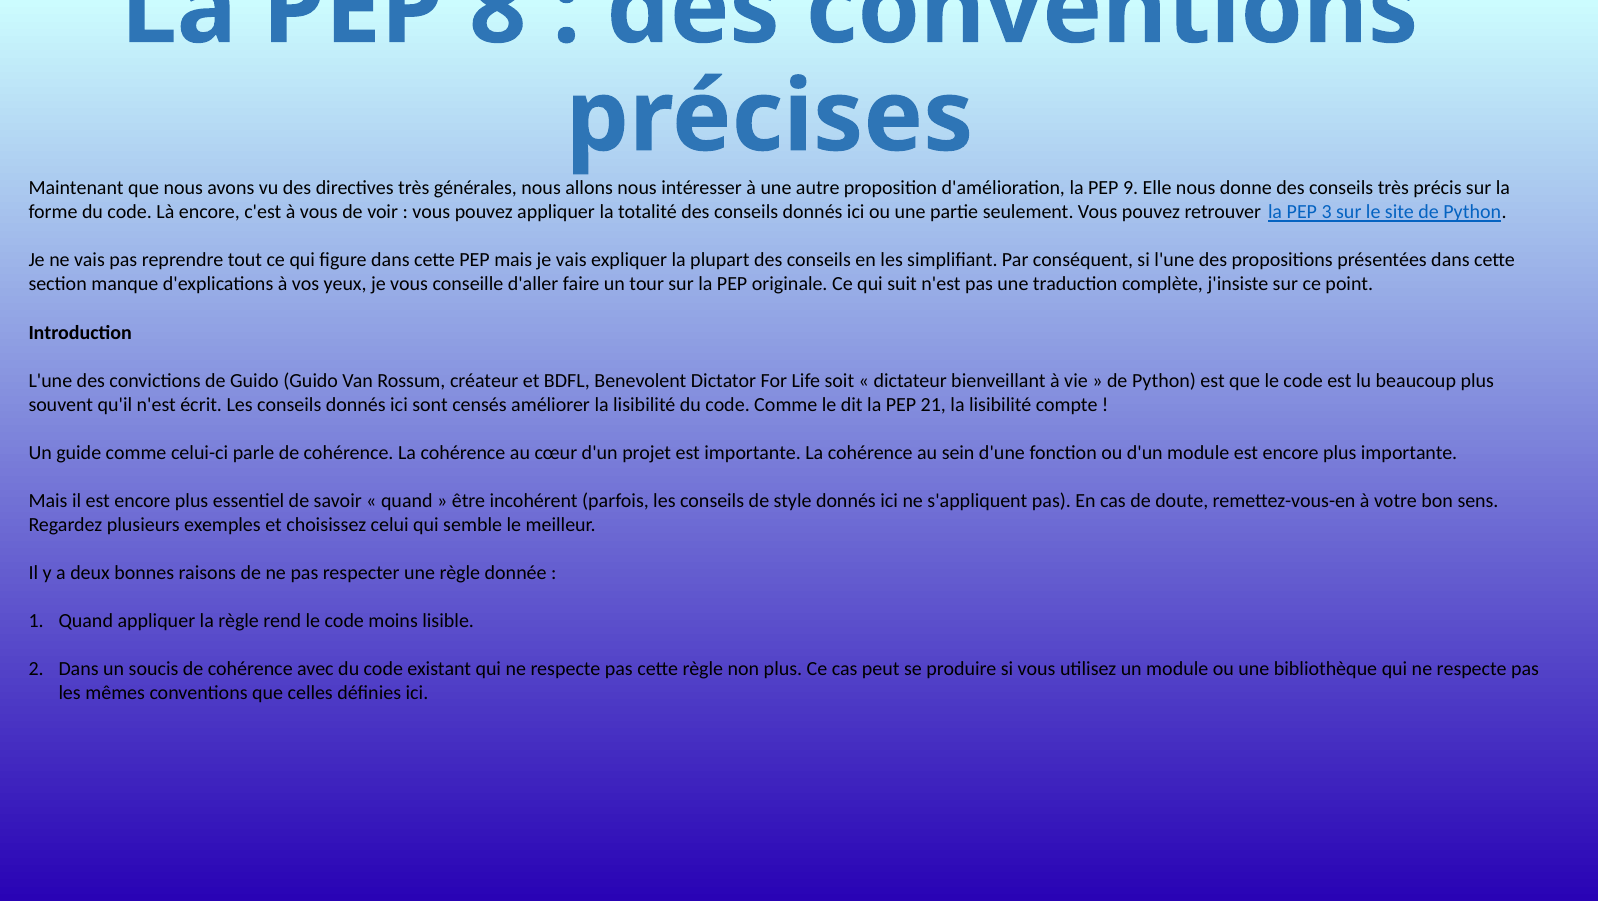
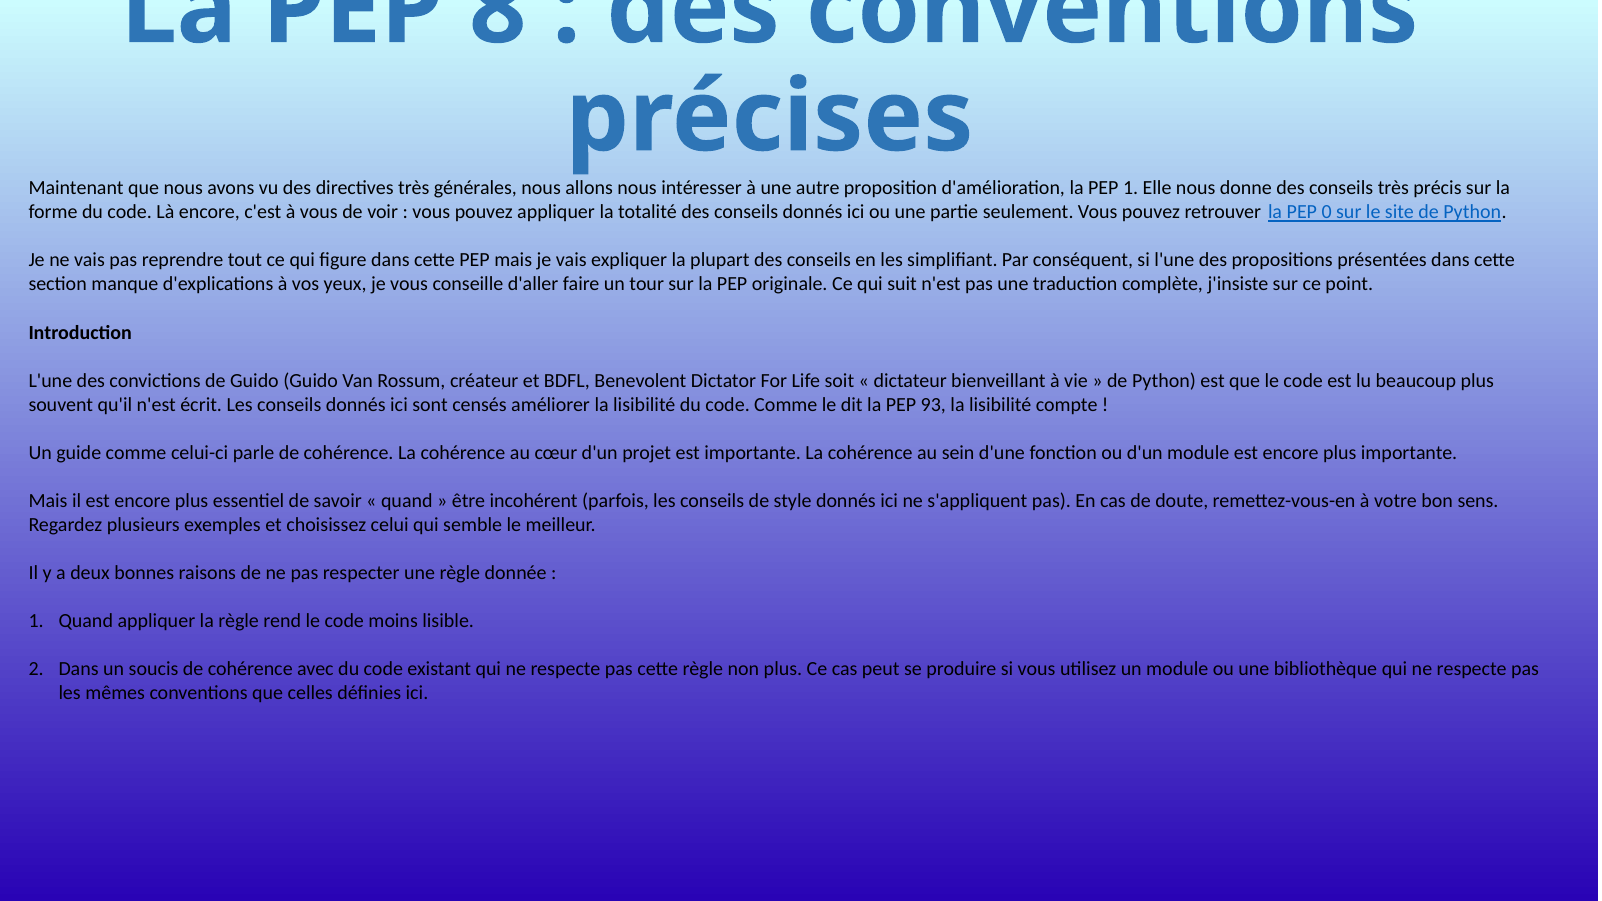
PEP 9: 9 -> 1 (1131, 188)
3: 3 -> 0 (1327, 212)
21: 21 -> 93 (933, 405)
